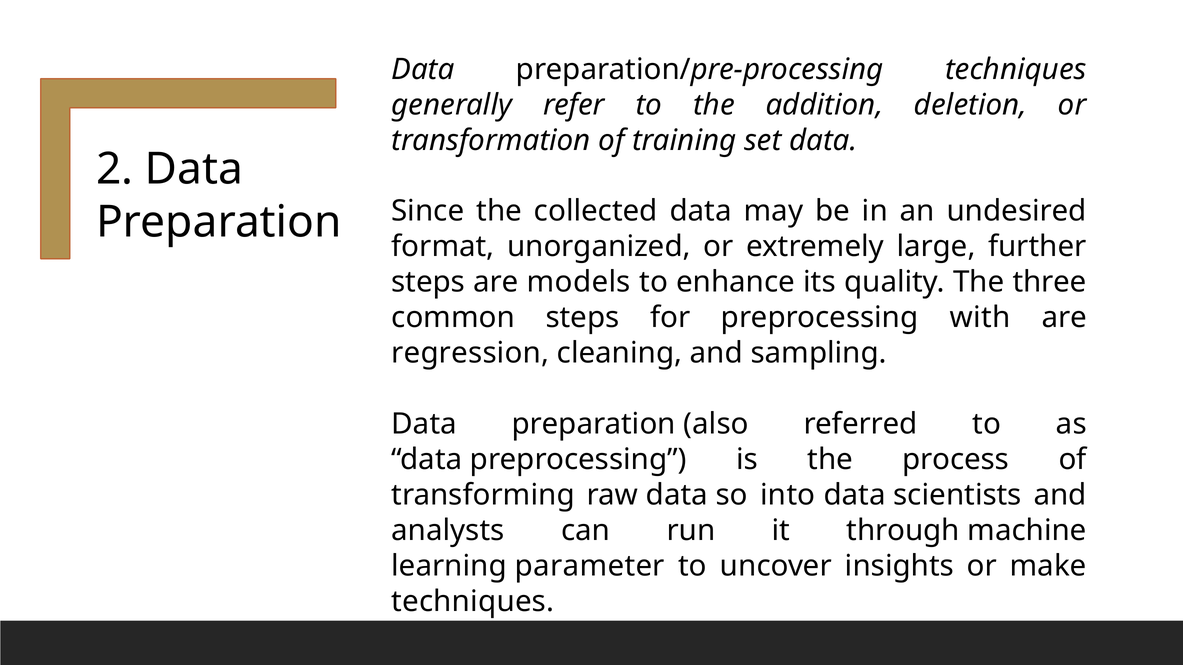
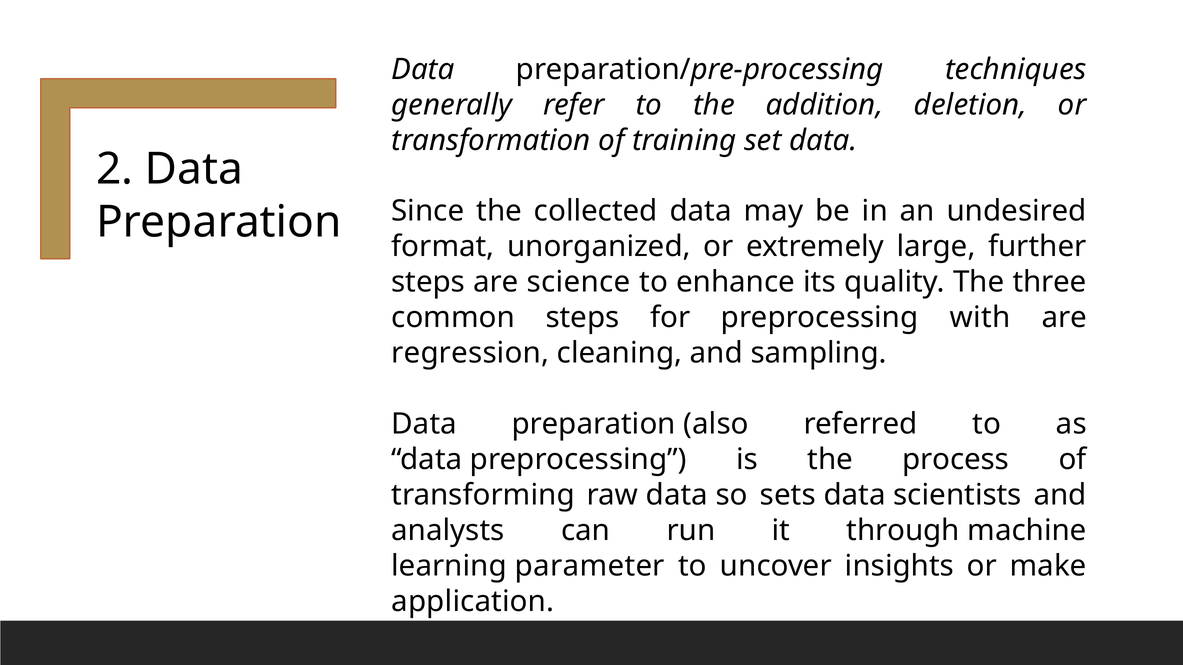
models: models -> science (579, 282)
into: into -> sets (788, 495)
techniques: techniques -> application (473, 602)
